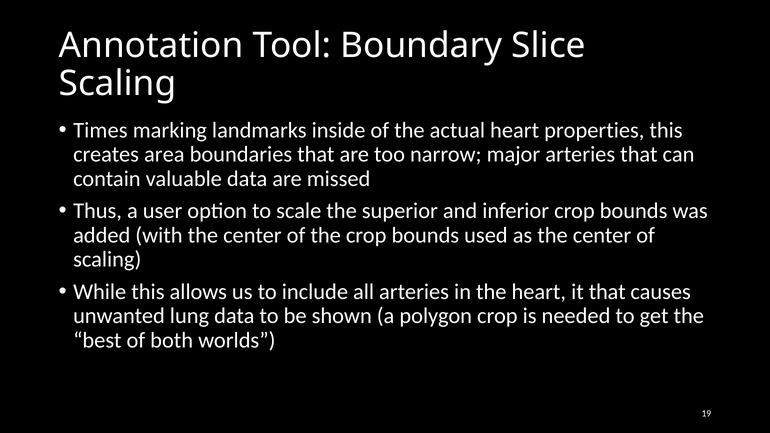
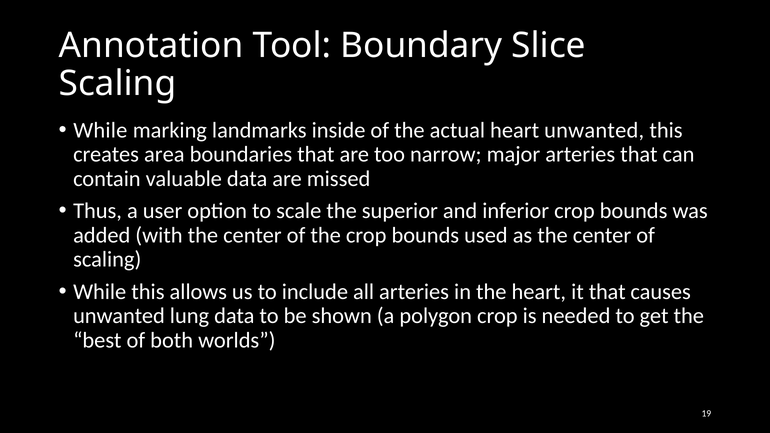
Times: Times -> While (100, 130)
heart properties: properties -> unwanted (594, 130)
